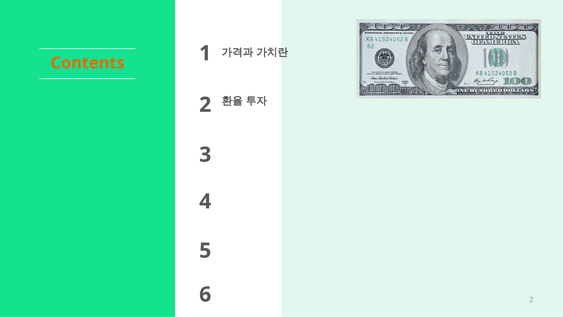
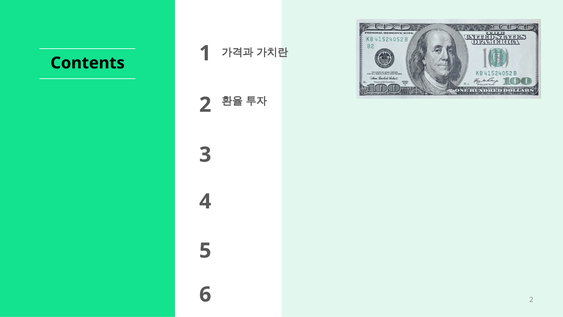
Contents colour: orange -> black (88, 63)
